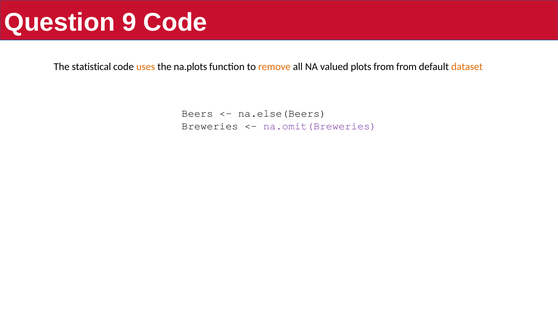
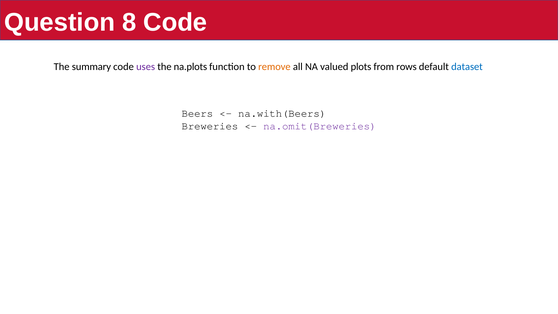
9: 9 -> 8 (129, 22)
statistical: statistical -> summary (91, 67)
uses colour: orange -> purple (146, 67)
from from: from -> rows (407, 67)
dataset colour: orange -> blue (467, 67)
na.else(Beers: na.else(Beers -> na.with(Beers (282, 113)
